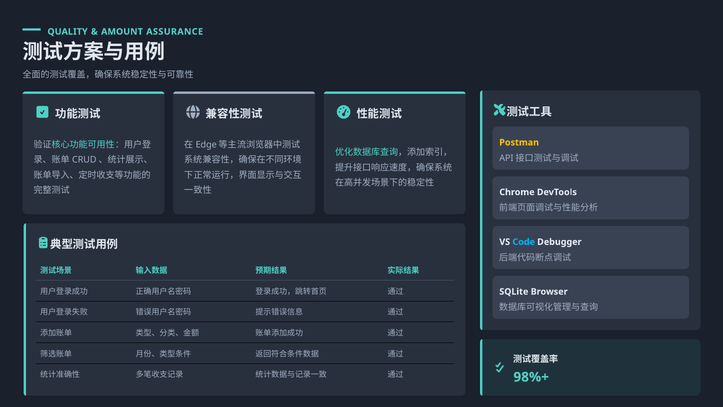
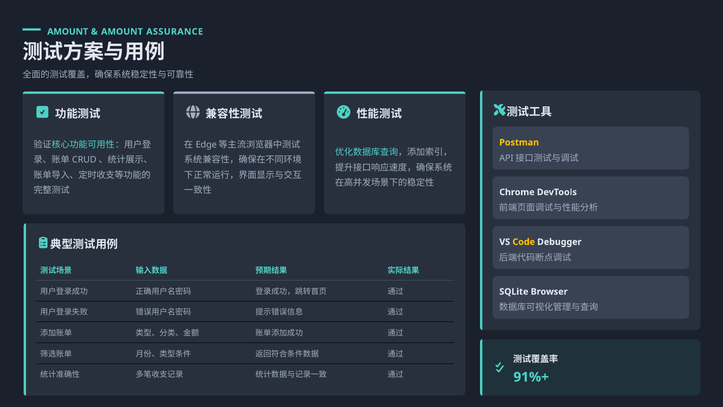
QUALITY: QUALITY -> AMOUNT (68, 32)
Code colour: light blue -> yellow (524, 242)
98%+: 98%+ -> 91%+ (531, 377)
